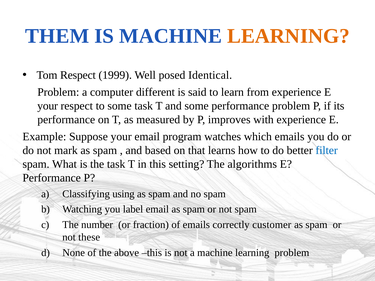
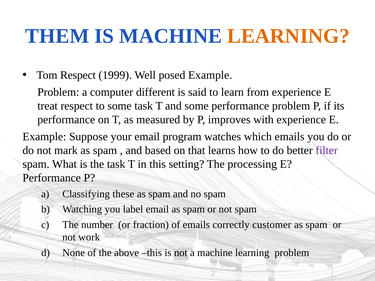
posed Identical: Identical -> Example (210, 75)
your: your -> treat (48, 106)
filter colour: blue -> purple (327, 151)
algorithms: algorithms -> processing (252, 164)
using: using -> these (123, 194)
these: these -> work (89, 237)
